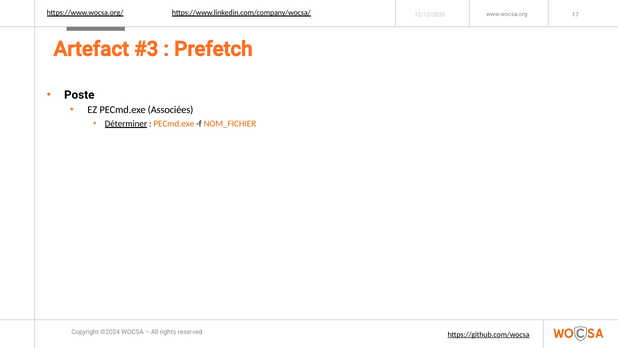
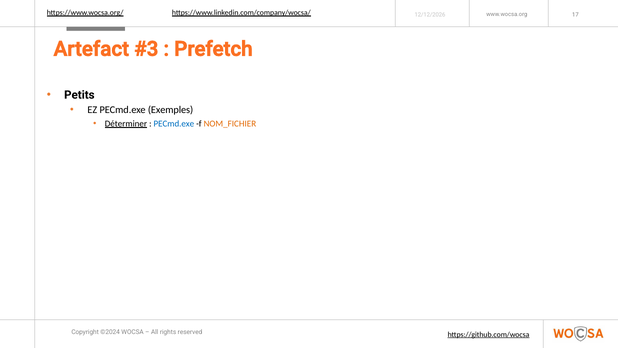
Poste: Poste -> Petits (79, 95)
Associées: Associées -> Exemples (171, 110)
PECmd.exe colour: orange -> blue (174, 123)
